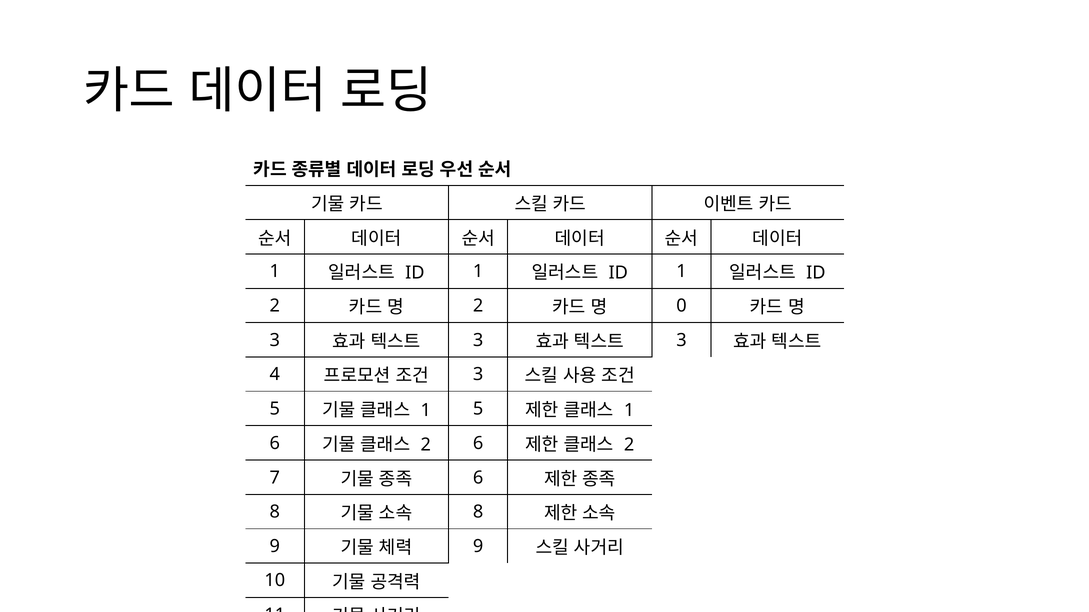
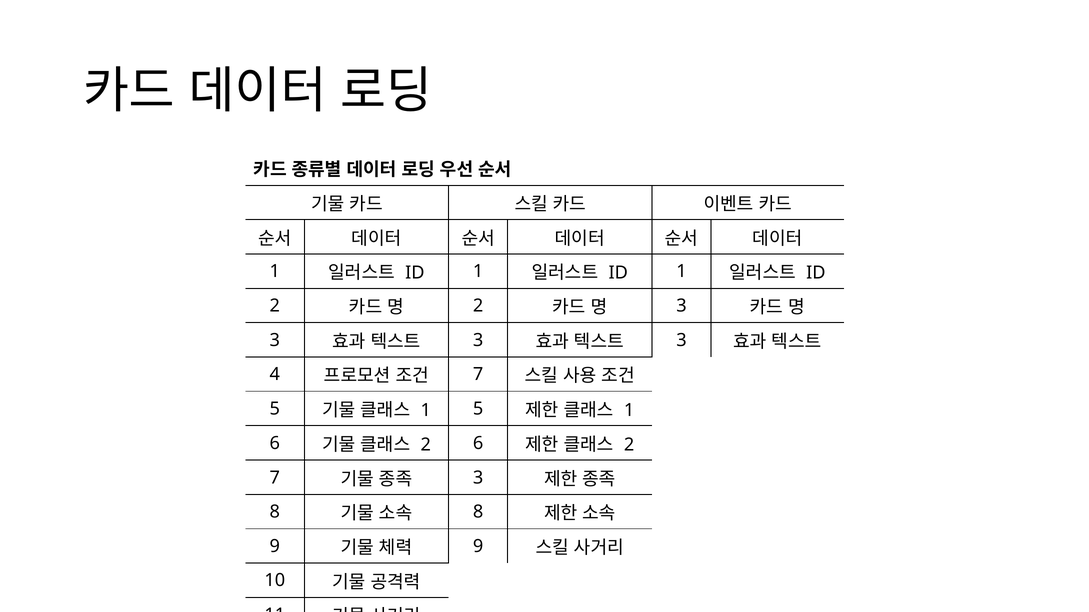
0: 0 -> 3 (682, 306)
3: 3 -> 7 (478, 375)
6: 6 -> 3 (478, 478)
